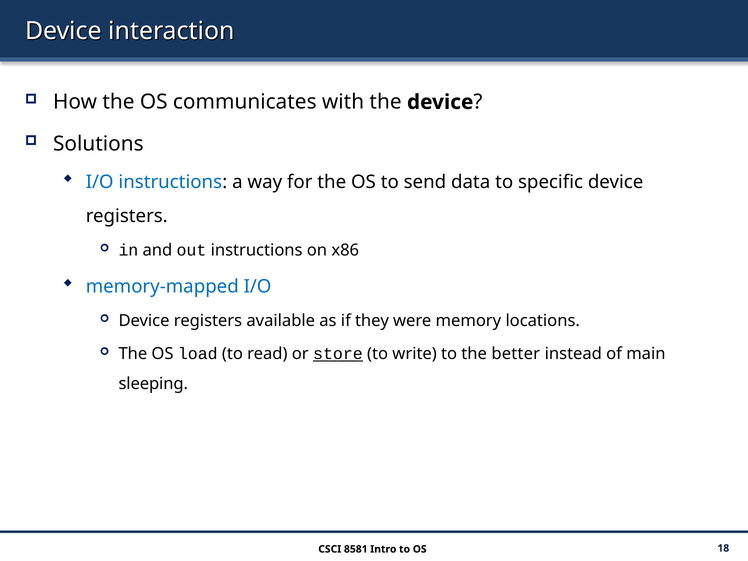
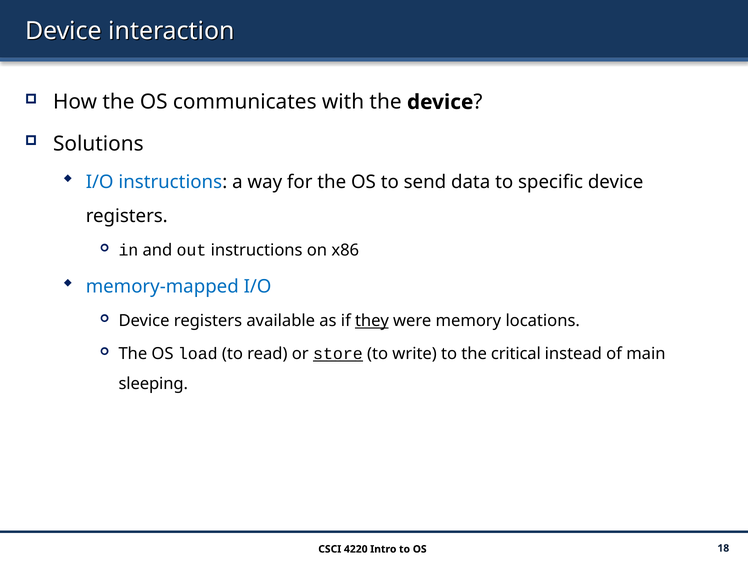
they underline: none -> present (372, 321)
better: better -> critical (516, 354)
8581: 8581 -> 4220 (356, 549)
